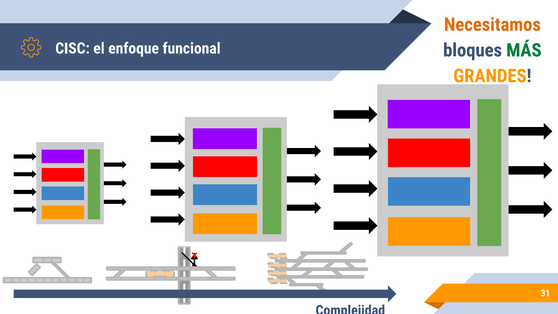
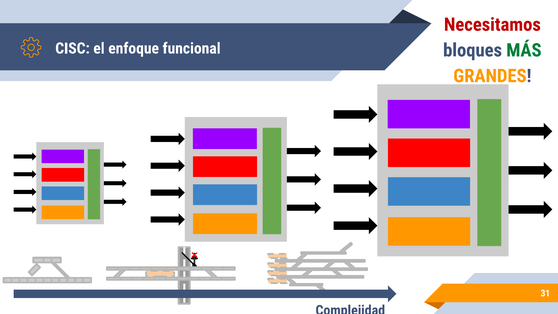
Necesitamos colour: orange -> red (492, 25)
